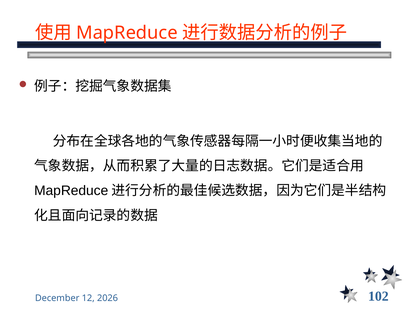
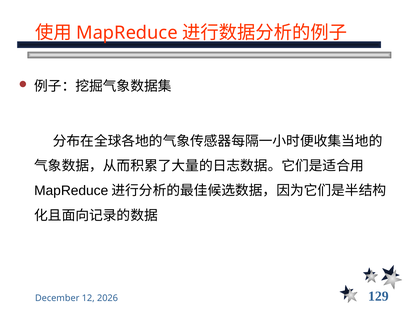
102: 102 -> 129 (378, 296)
